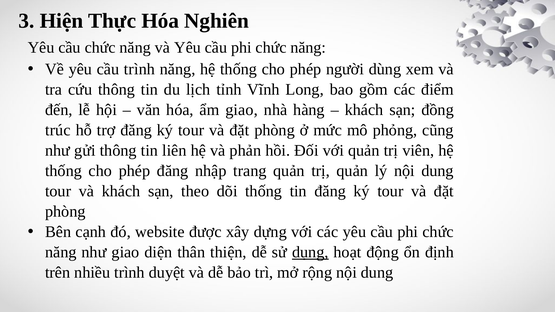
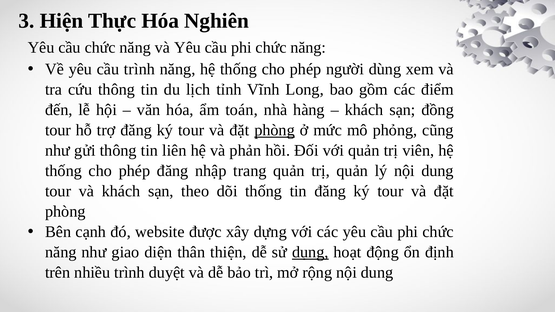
ẩm giao: giao -> toán (242, 110)
trúc: trúc -> tour (58, 130)
phòng underline: none -> present (275, 130)
